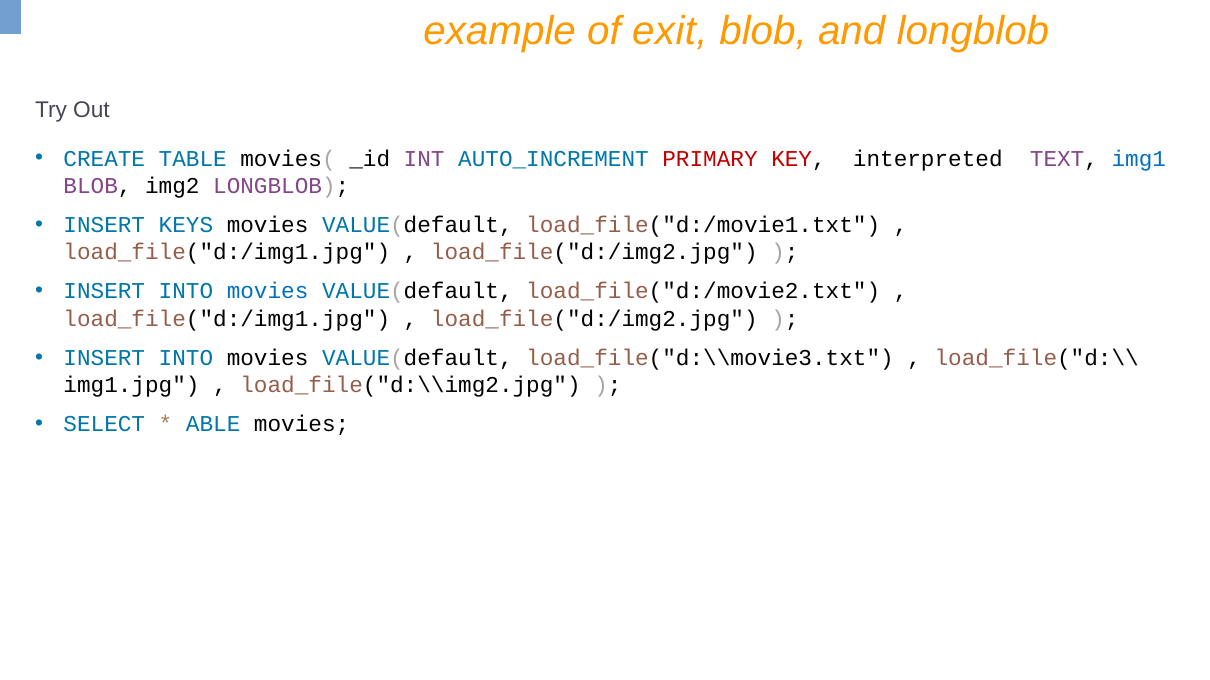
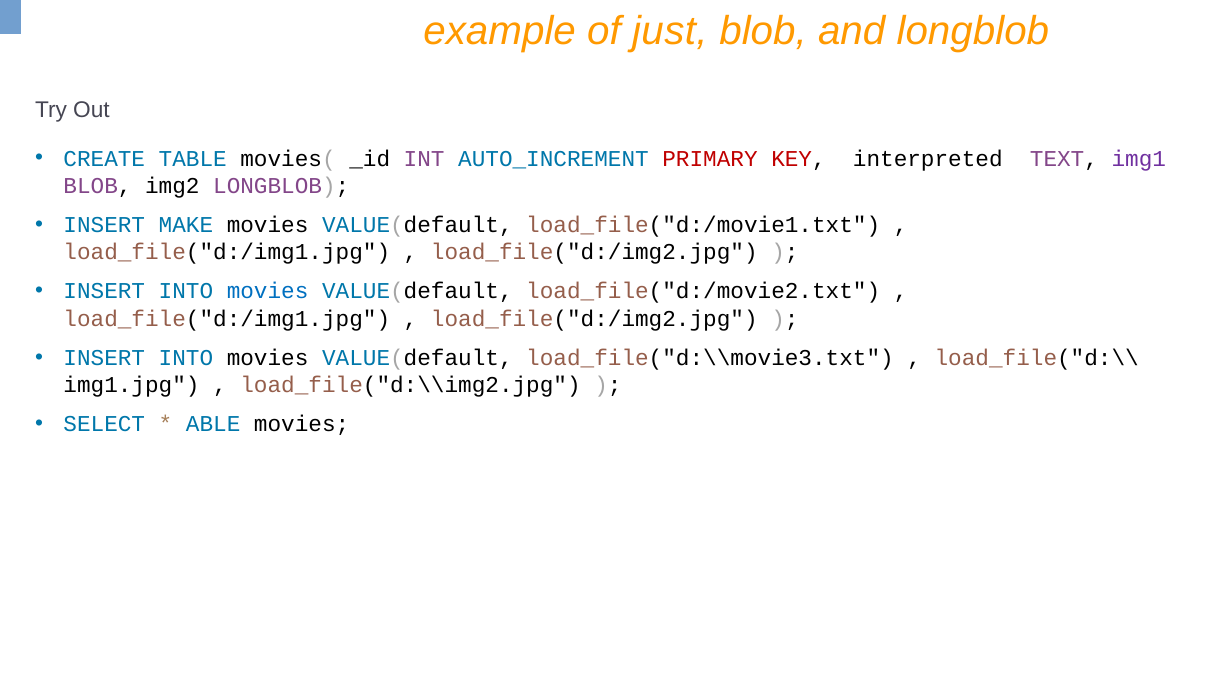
exit: exit -> just (670, 31)
img1 colour: blue -> purple (1139, 159)
KEYS: KEYS -> MAKE (186, 225)
